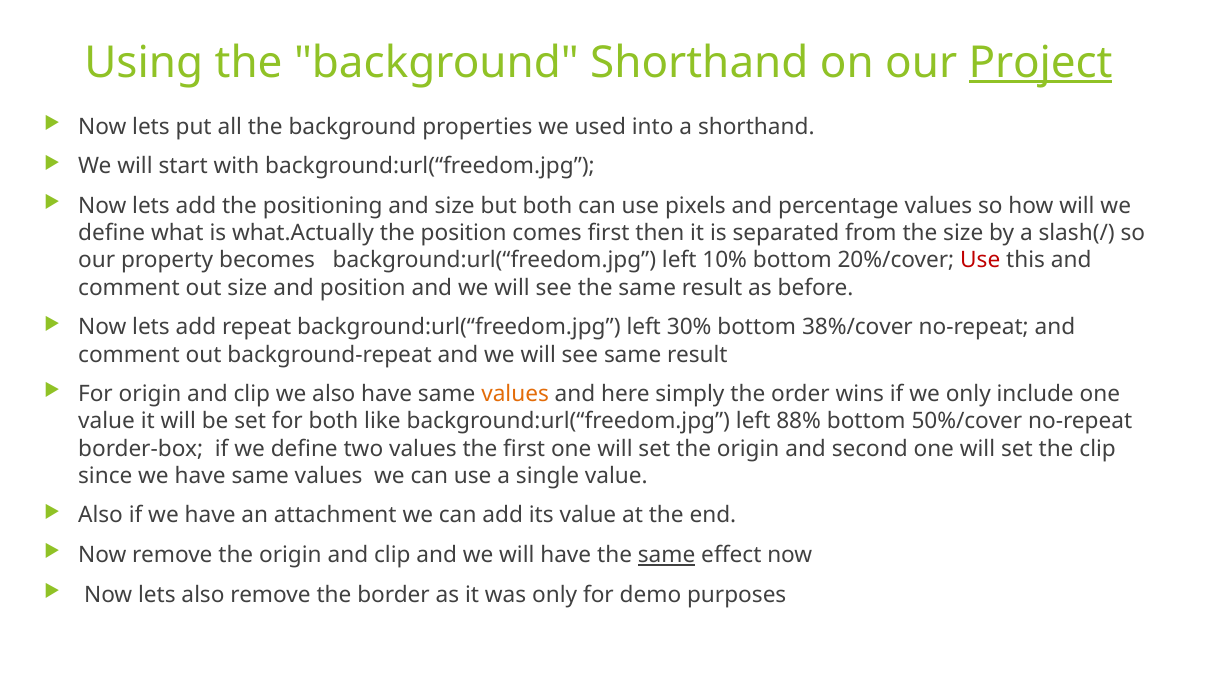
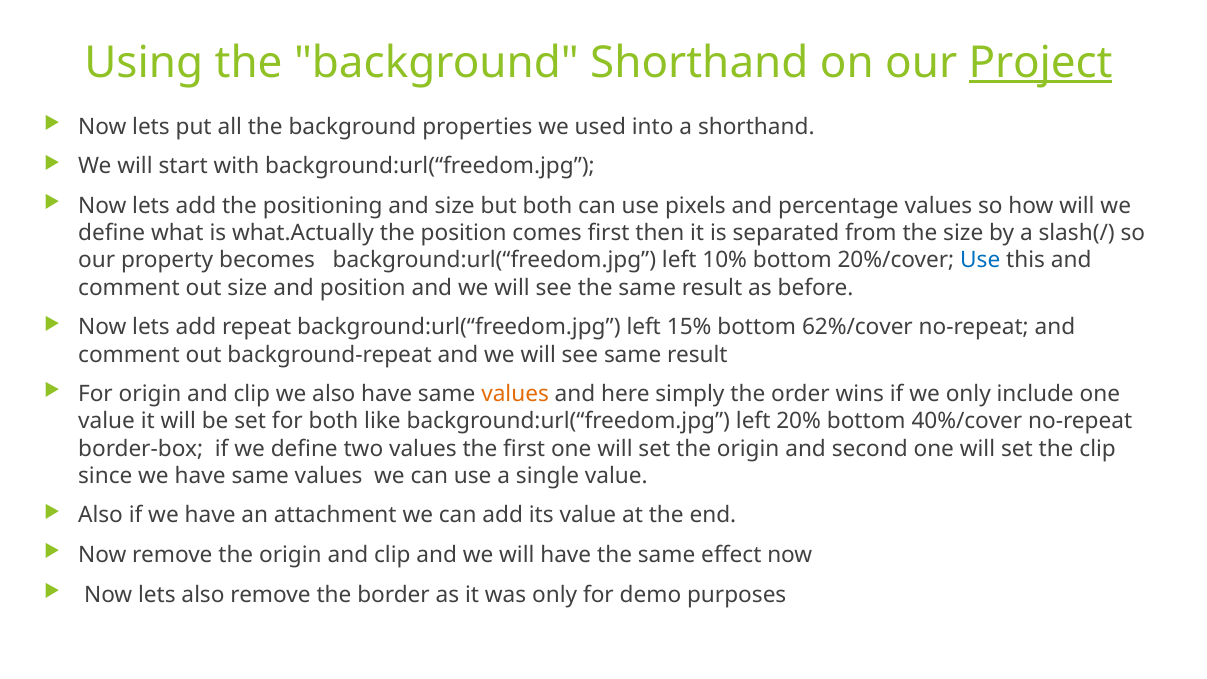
Use colour: red -> blue (980, 260)
30%: 30% -> 15% (689, 327)
38%/cover: 38%/cover -> 62%/cover (857, 327)
88%: 88% -> 20% (799, 421)
50%/cover: 50%/cover -> 40%/cover (967, 421)
same underline: present -> none (667, 555)
